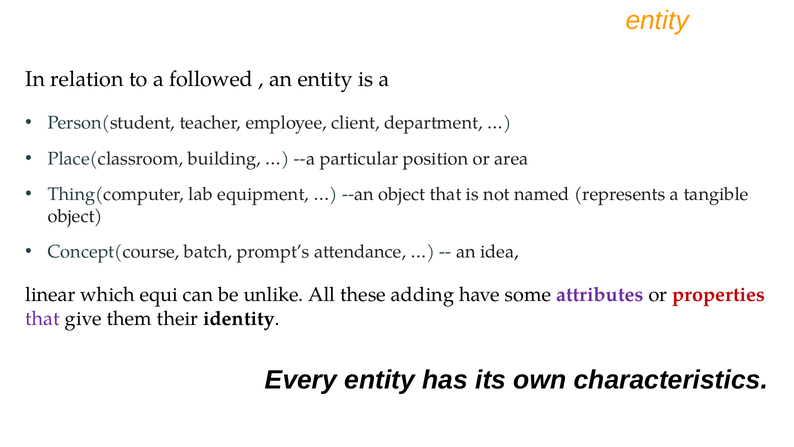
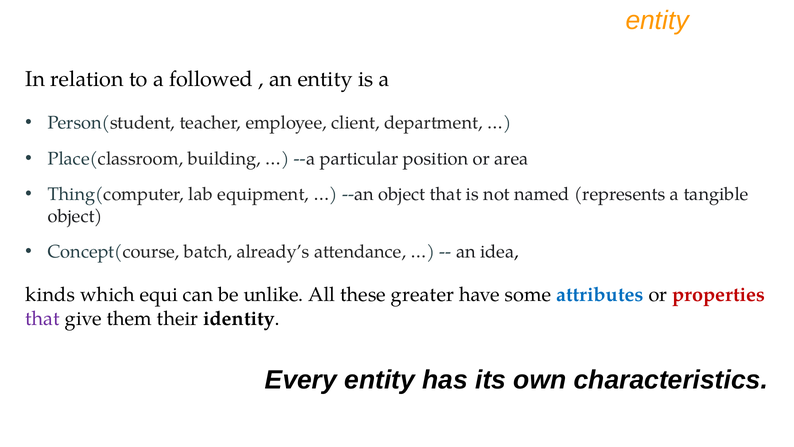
prompt’s: prompt’s -> already’s (273, 252)
linear: linear -> kinds (50, 294)
adding: adding -> greater (422, 294)
attributes colour: purple -> blue (600, 294)
